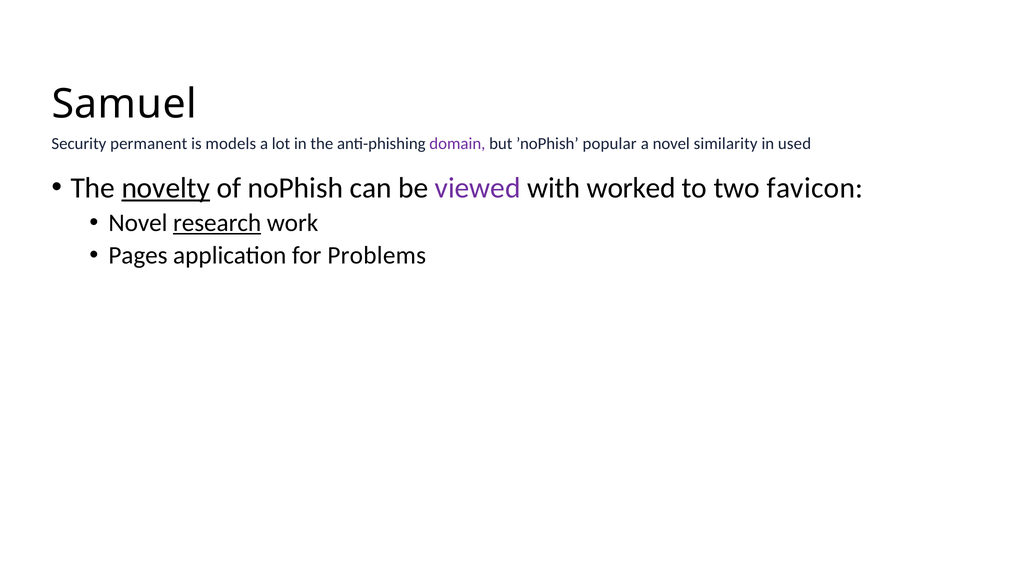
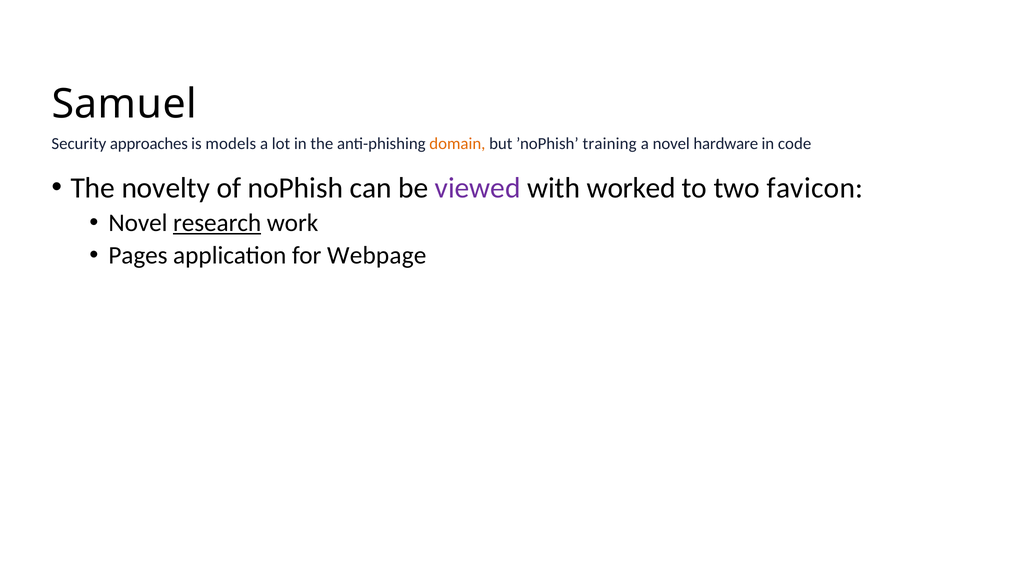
permanent: permanent -> approaches (149, 144)
domain colour: purple -> orange (457, 144)
popular: popular -> training (610, 144)
similarity: similarity -> hardware (726, 144)
used: used -> code (795, 144)
novelty underline: present -> none (166, 188)
Problems: Problems -> Webpage (377, 255)
